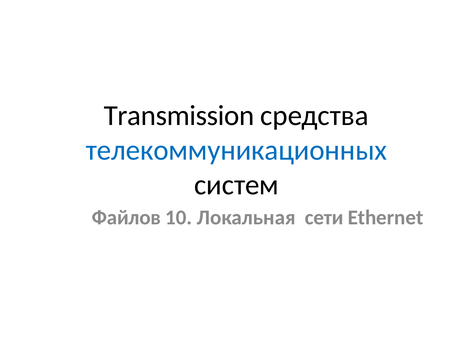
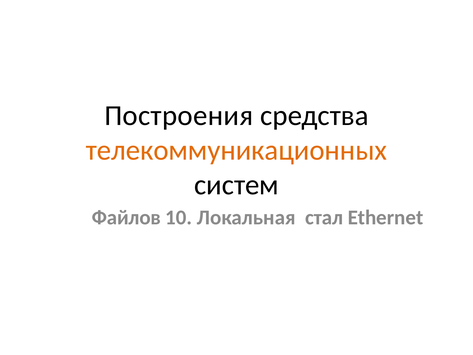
Transmission: Transmission -> Построения (179, 116)
телекоммуникационных colour: blue -> orange (236, 150)
сети: сети -> стал (324, 217)
